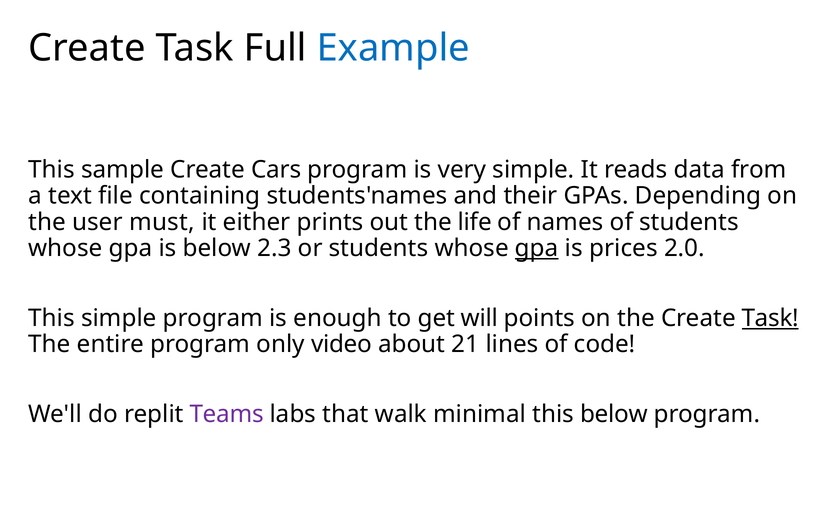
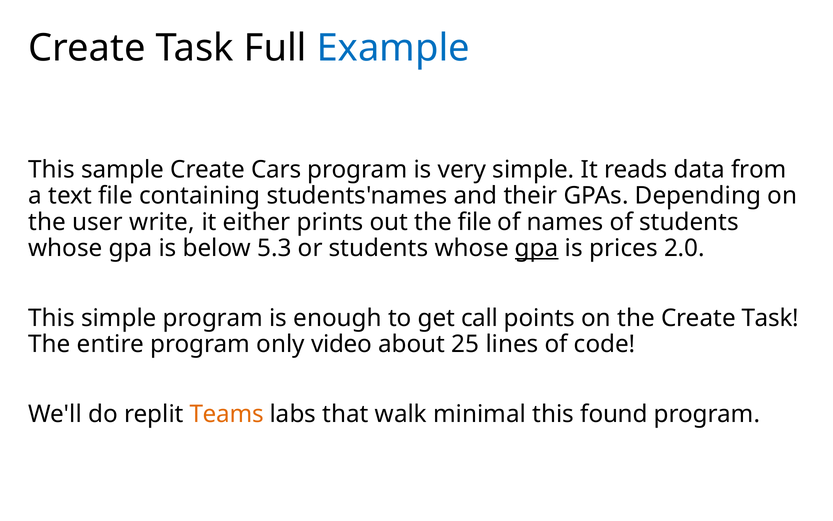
must: must -> write (162, 222)
the life: life -> file (475, 222)
2.3: 2.3 -> 5.3 (274, 248)
will: will -> call (480, 318)
Task underline: present -> none (770, 318)
21: 21 -> 25 (465, 344)
Teams colour: purple -> orange (227, 414)
this below: below -> found (614, 414)
